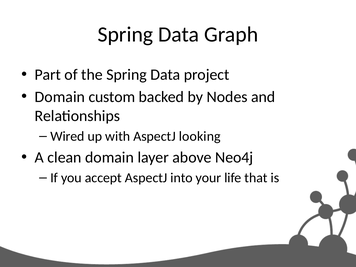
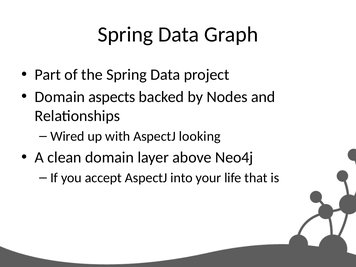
custom: custom -> aspects (112, 97)
